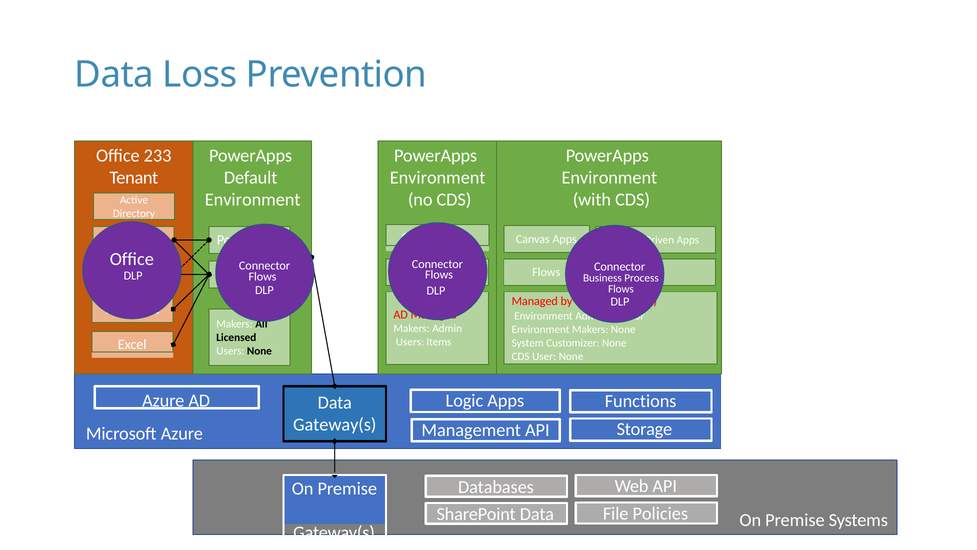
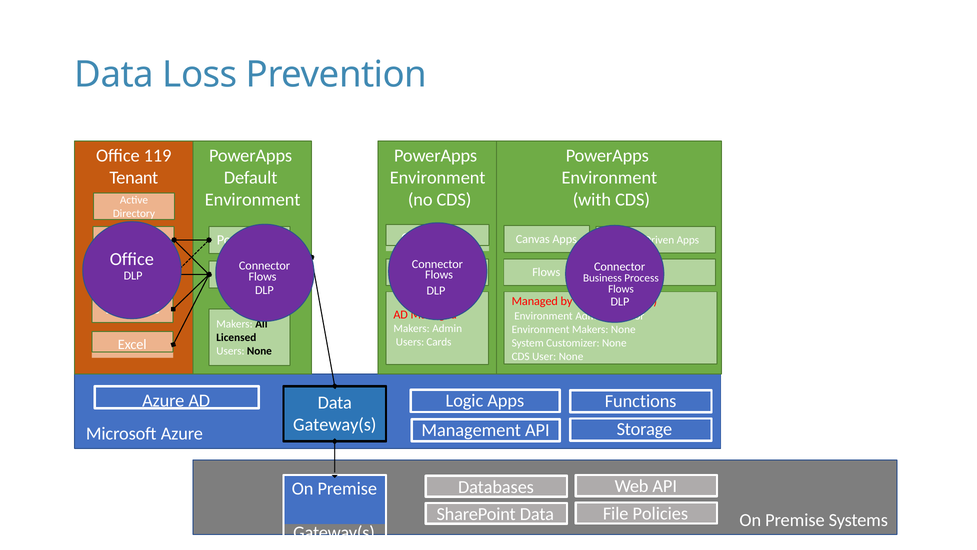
233: 233 -> 119 (158, 155)
Items: Items -> Cards (439, 342)
